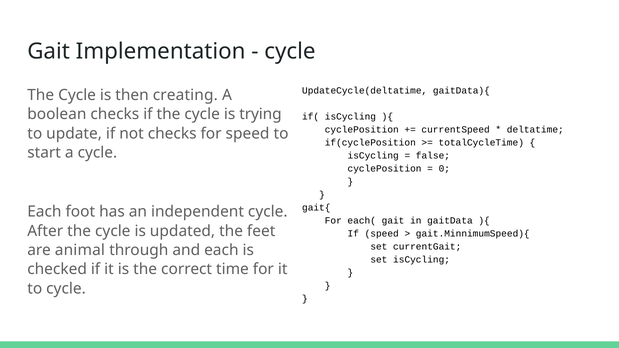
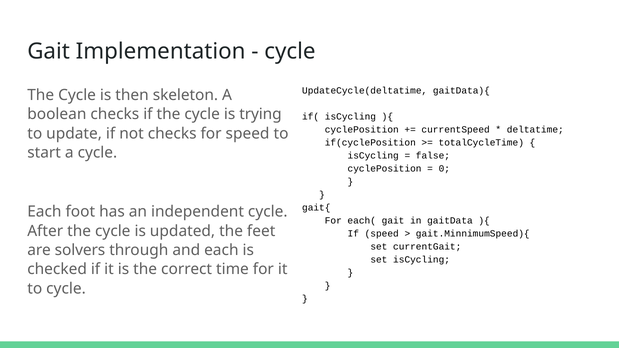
creating: creating -> skeleton (185, 95)
animal: animal -> solvers (80, 250)
